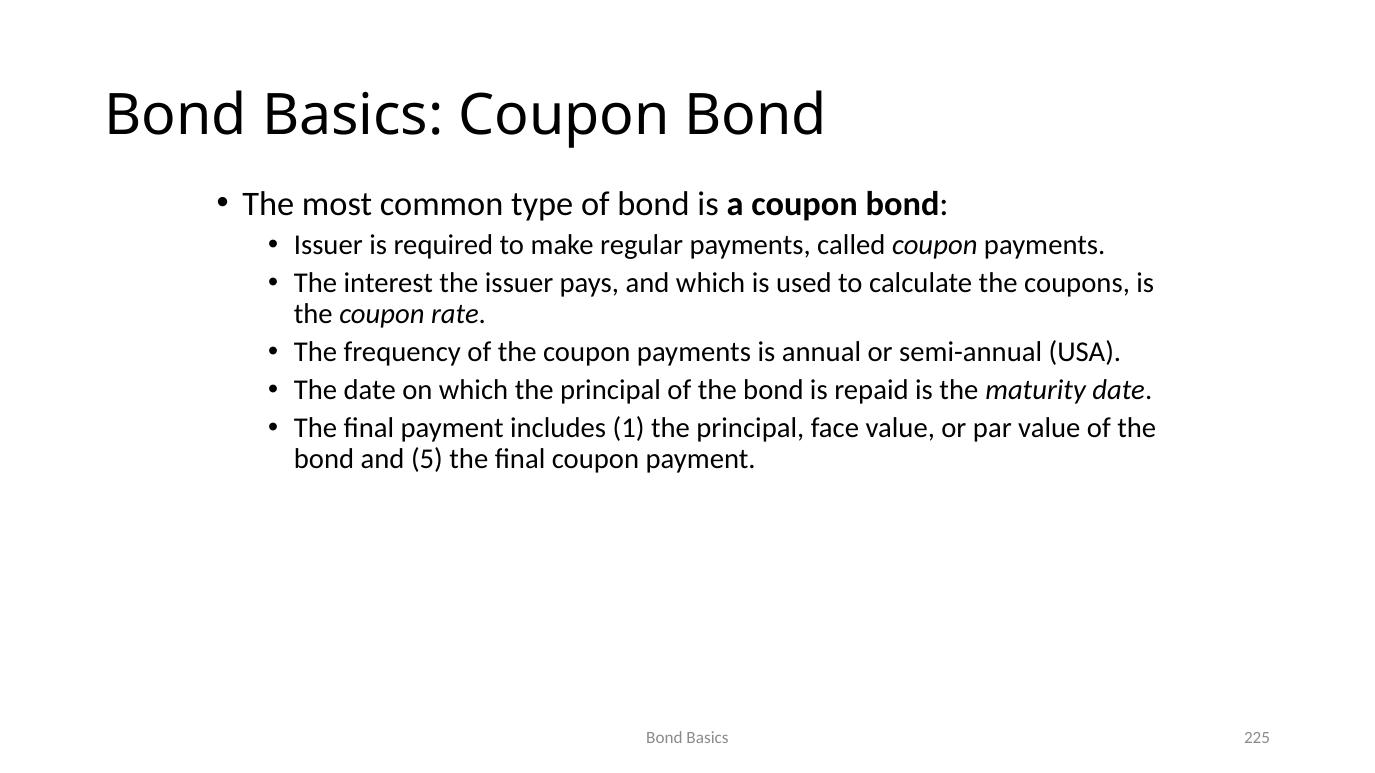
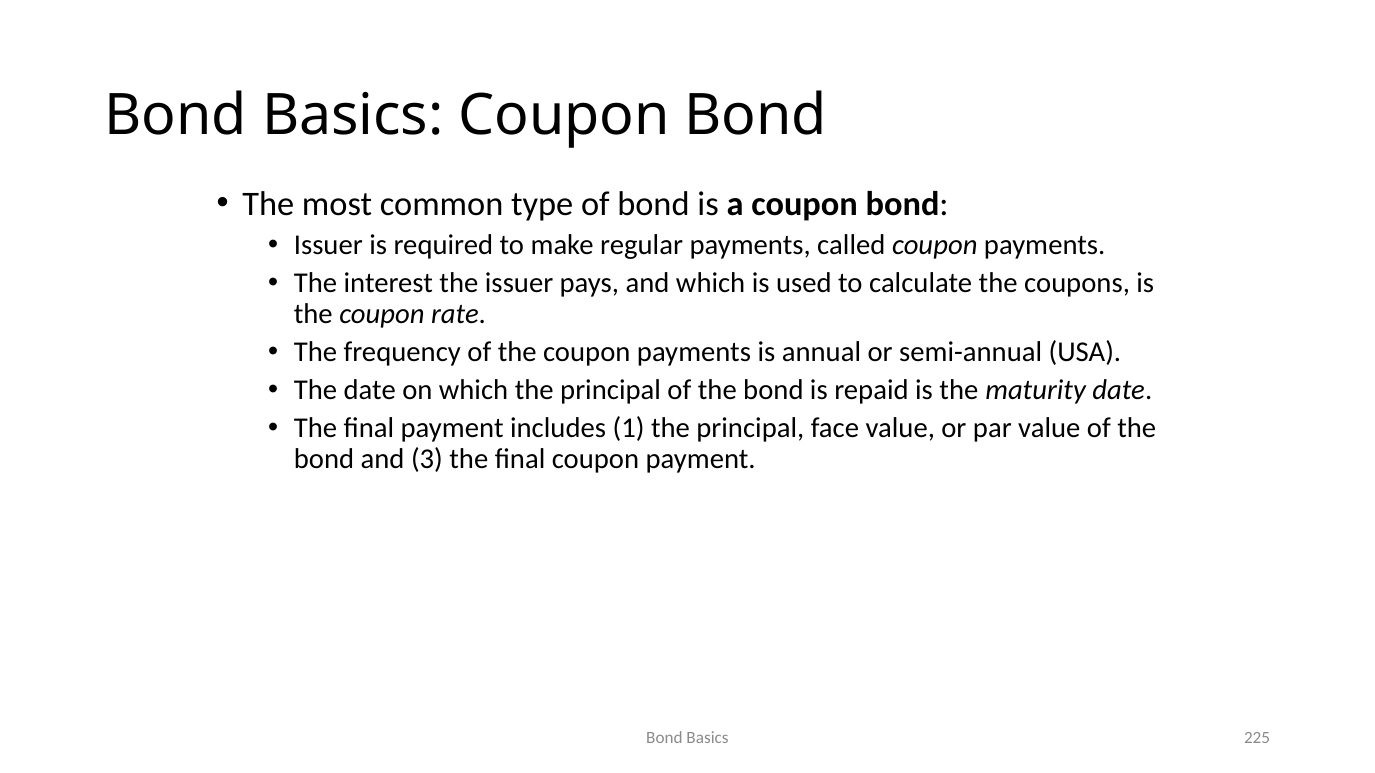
5: 5 -> 3 (427, 459)
